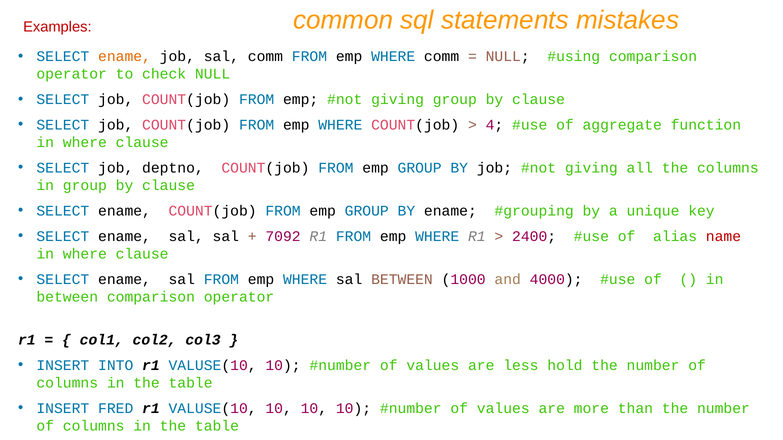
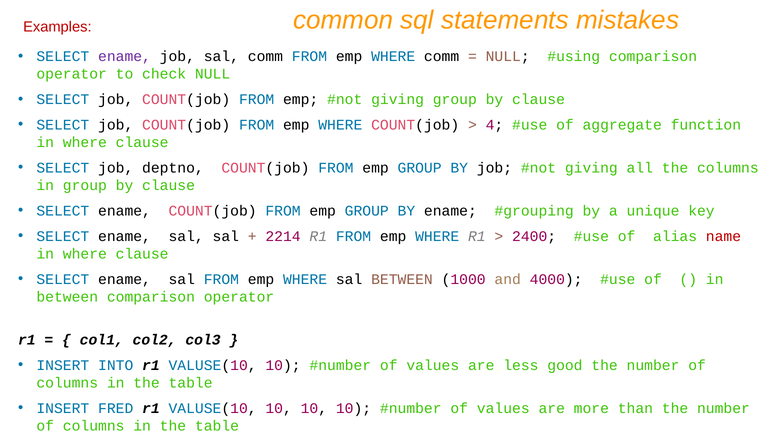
ename colour: orange -> purple (125, 57)
7092: 7092 -> 2214 (283, 237)
hold: hold -> good (565, 366)
